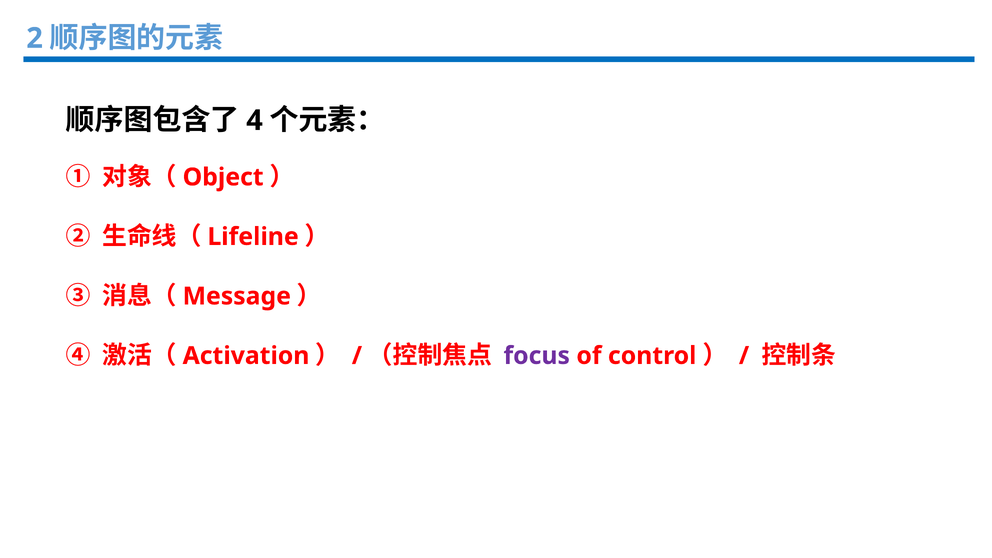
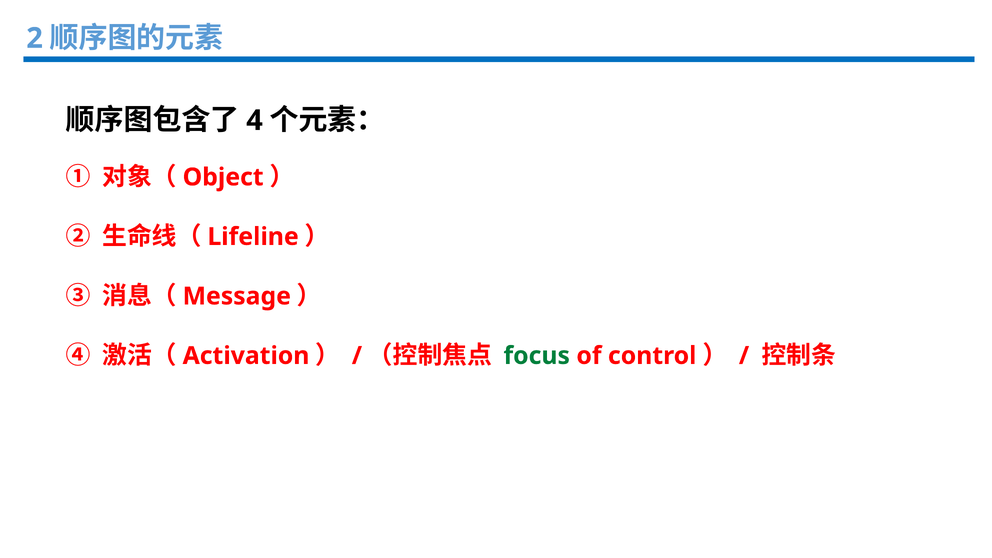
focus colour: purple -> green (537, 356)
